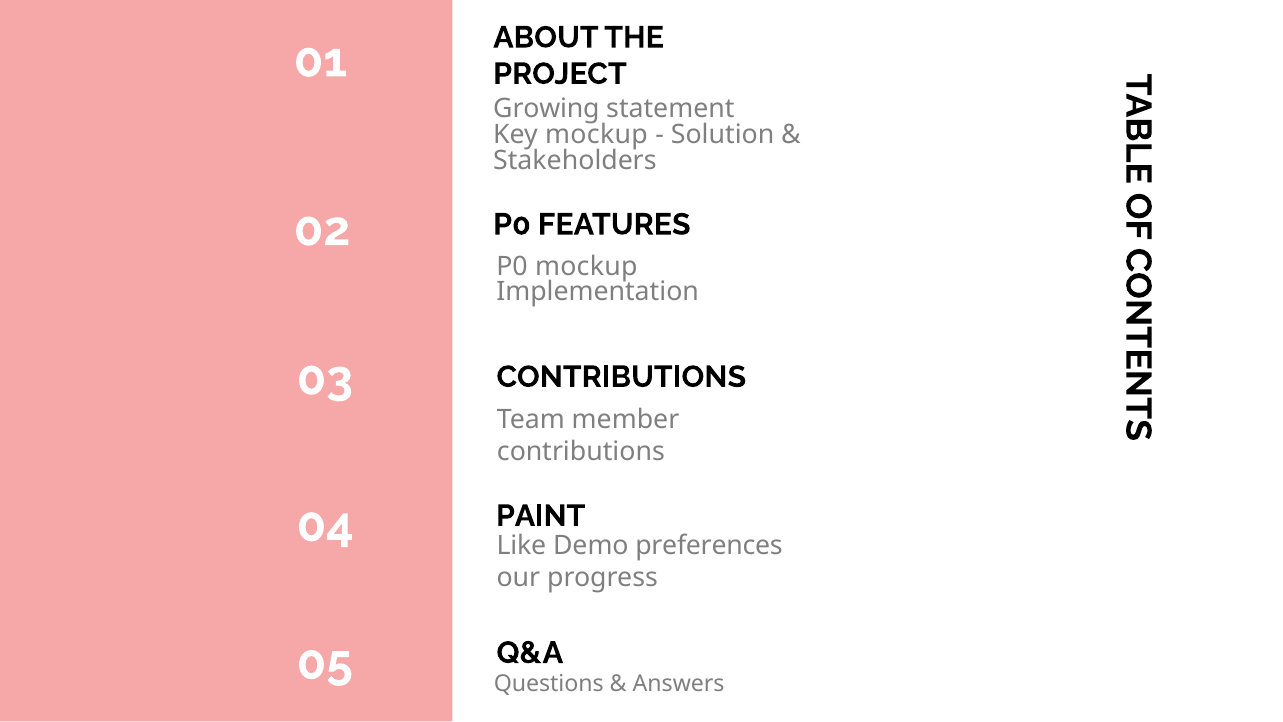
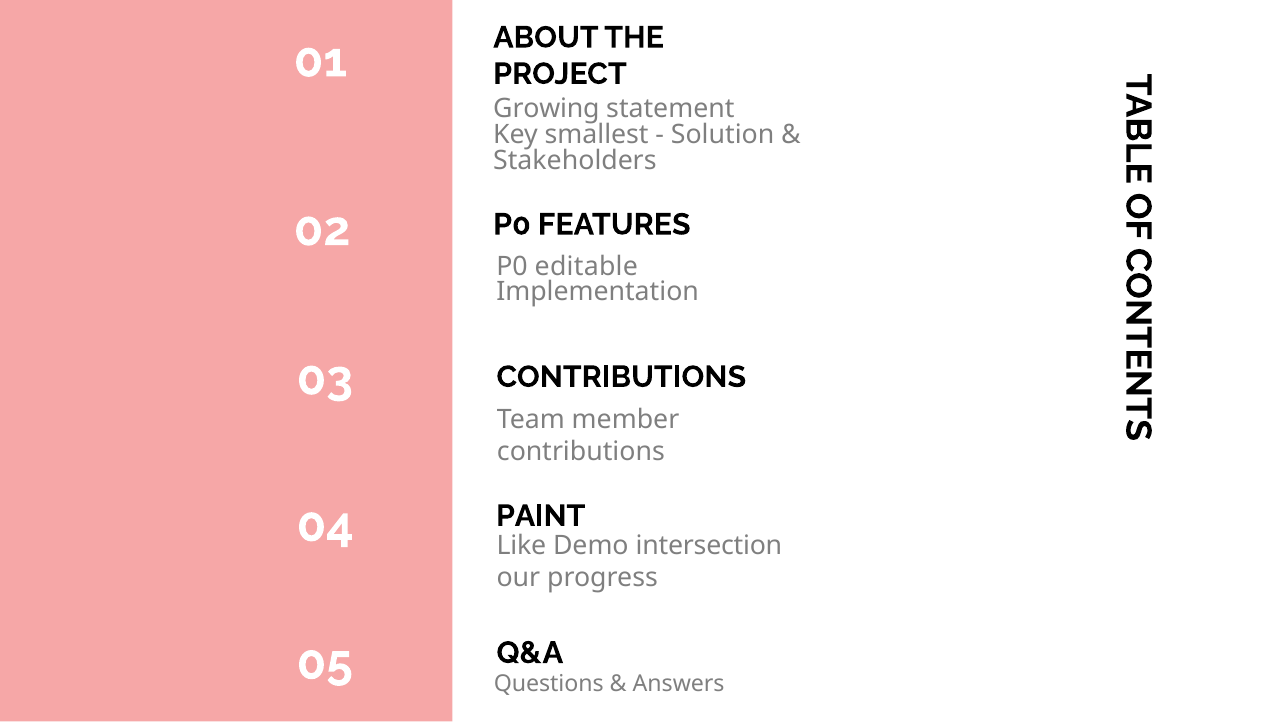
Key mockup: mockup -> smallest (597, 134)
P0 mockup: mockup -> editable (586, 266)
preferences: preferences -> intersection (709, 545)
